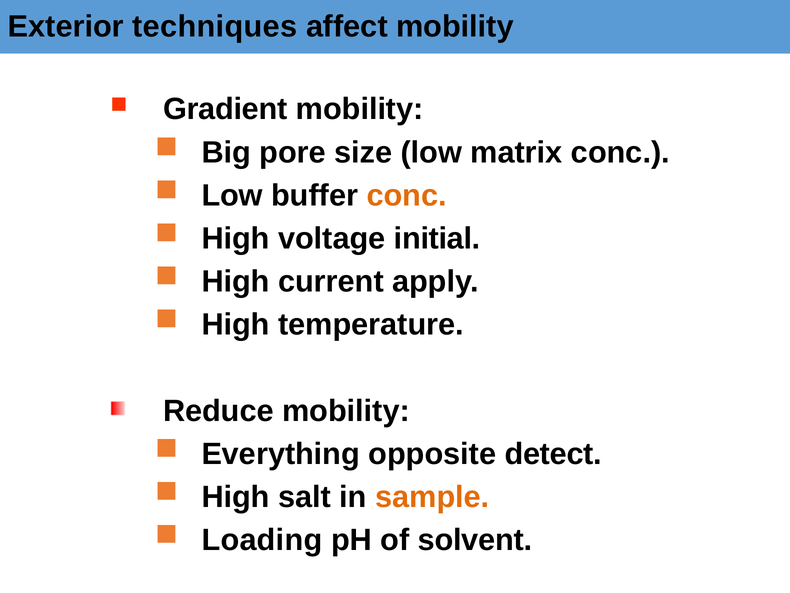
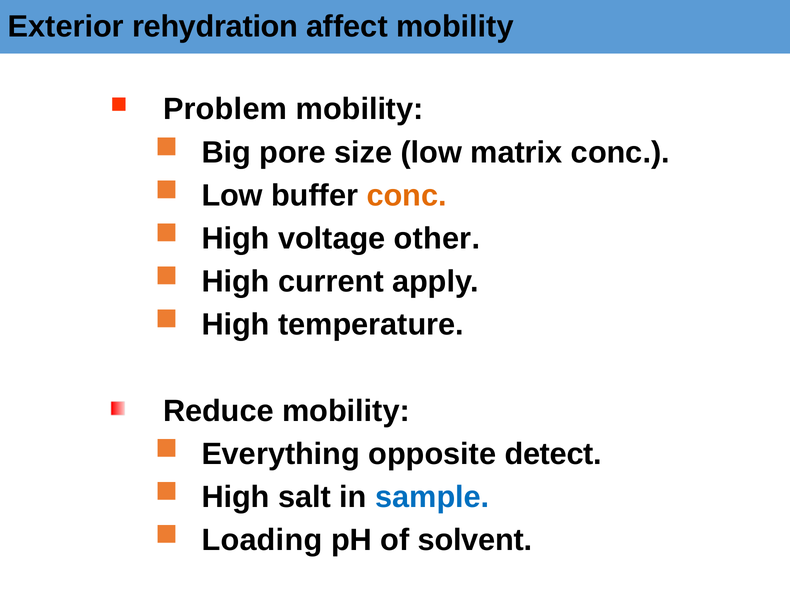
techniques: techniques -> rehydration (215, 27)
Gradient: Gradient -> Problem (225, 109)
initial: initial -> other (437, 238)
sample colour: orange -> blue (432, 497)
